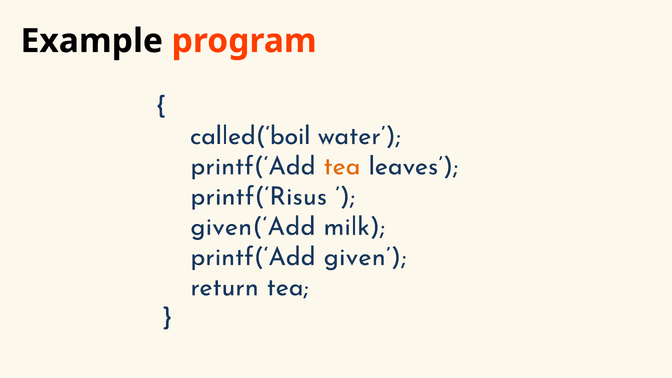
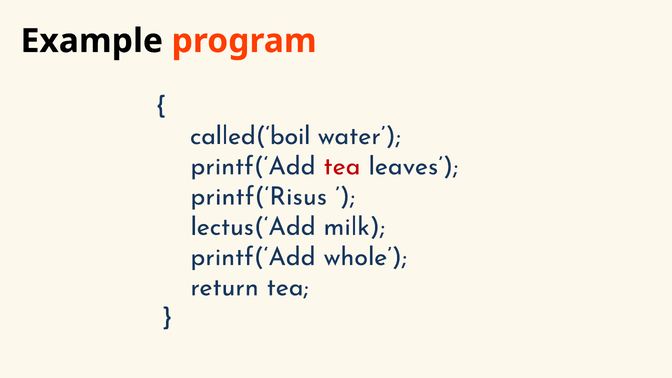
tea colour: orange -> red (342, 166)
given(‘Add: given(‘Add -> lectus(‘Add (253, 227)
given: given -> whole (365, 257)
